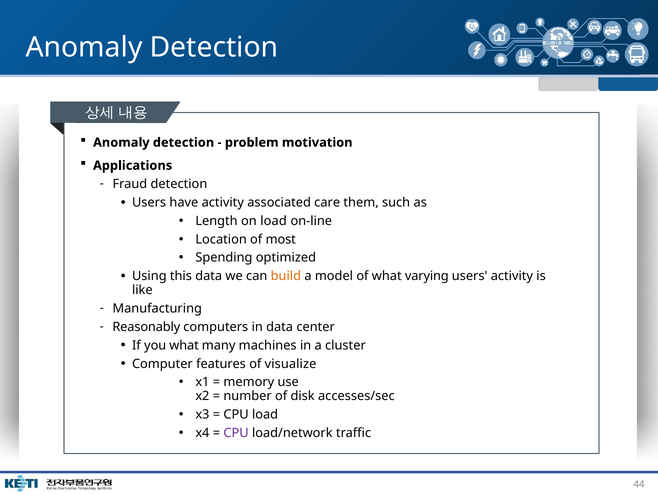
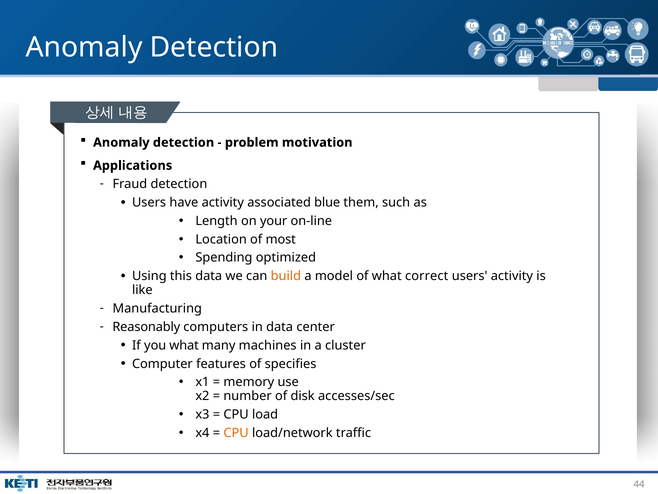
care: care -> blue (327, 202)
on load: load -> your (274, 221)
varying: varying -> correct (427, 276)
visualize: visualize -> specifies (291, 363)
CPU colour: purple -> orange (236, 433)
